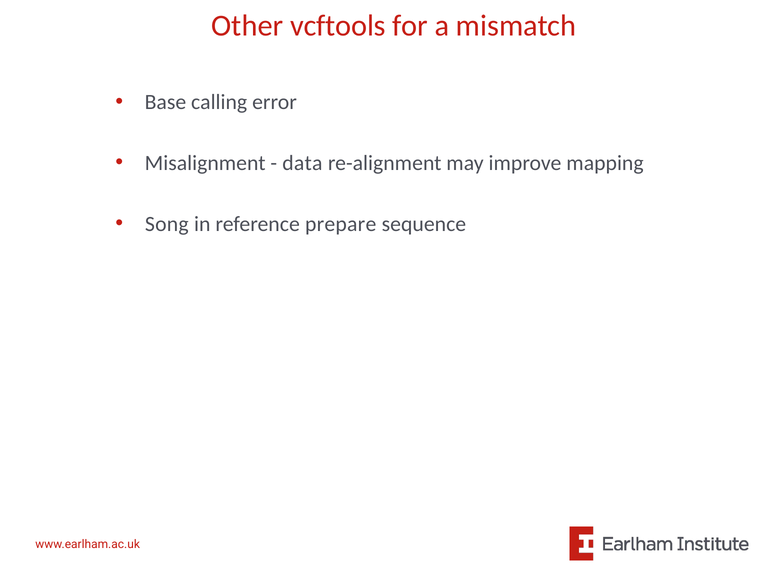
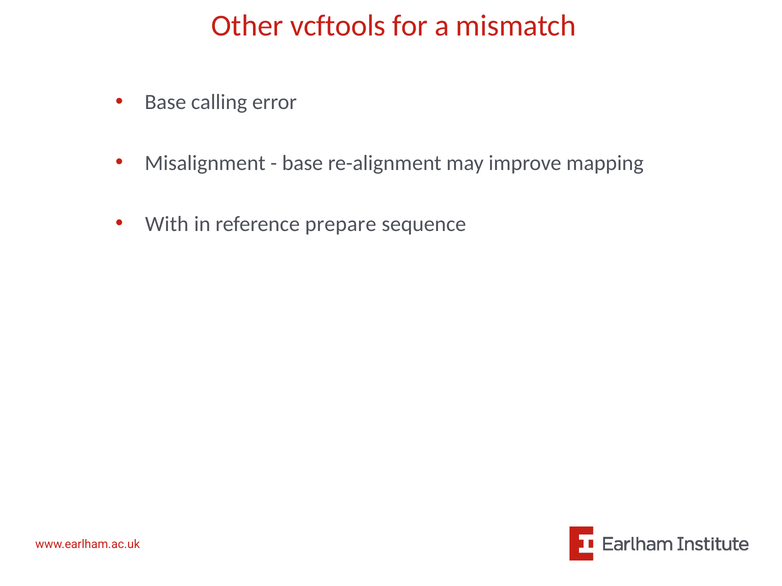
data: data -> base (303, 163)
Song: Song -> With (167, 224)
